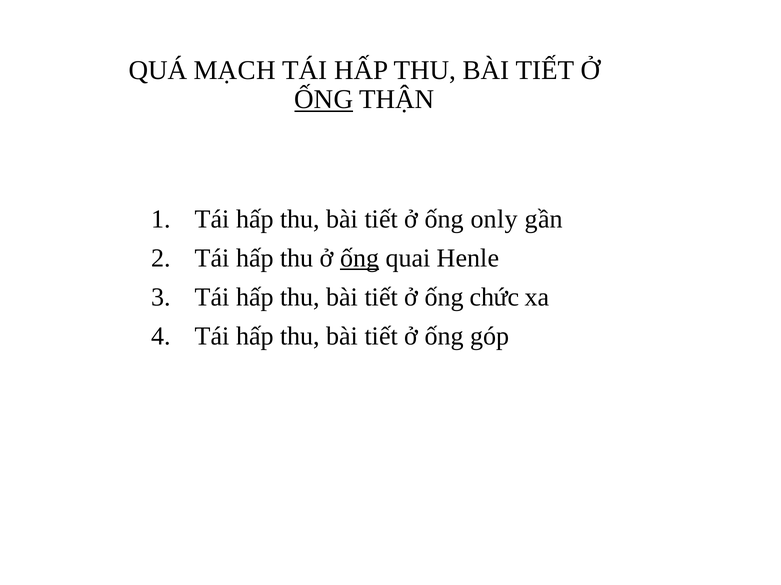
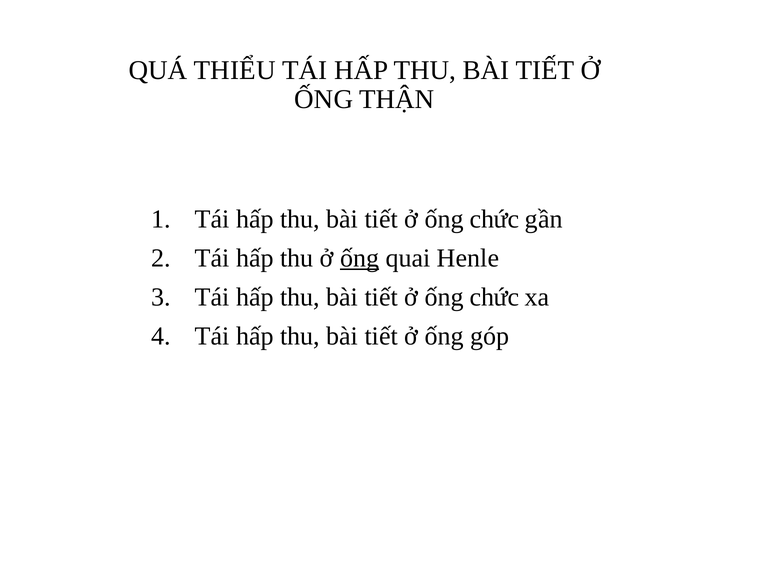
MẠCH: MẠCH -> THIỂU (235, 70)
ỐNG underline: present -> none (324, 100)
only: only -> chức (494, 220)
